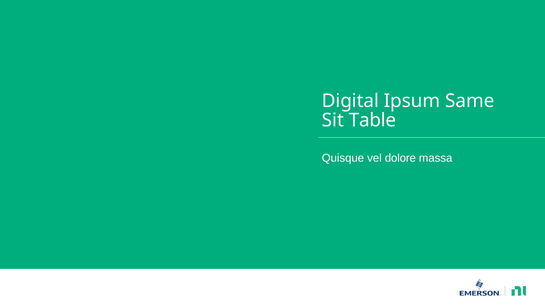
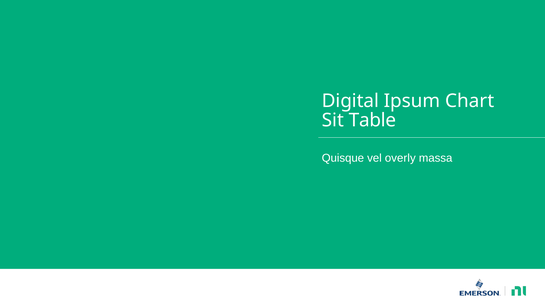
Same: Same -> Chart (470, 101)
dolore: dolore -> overly (400, 158)
